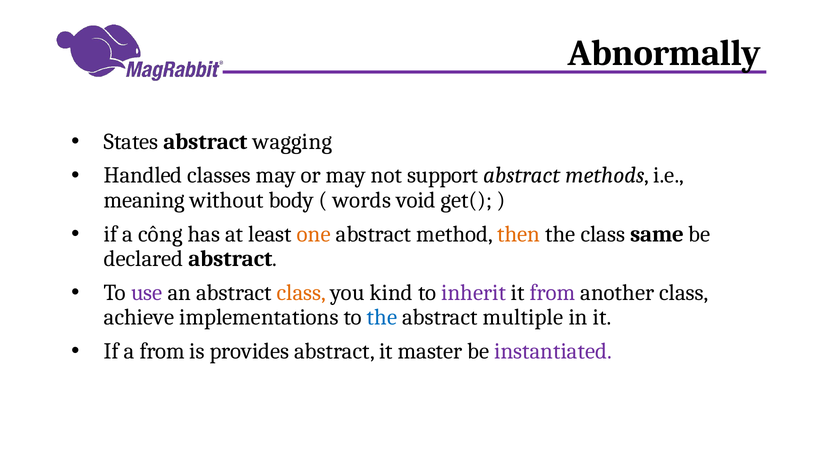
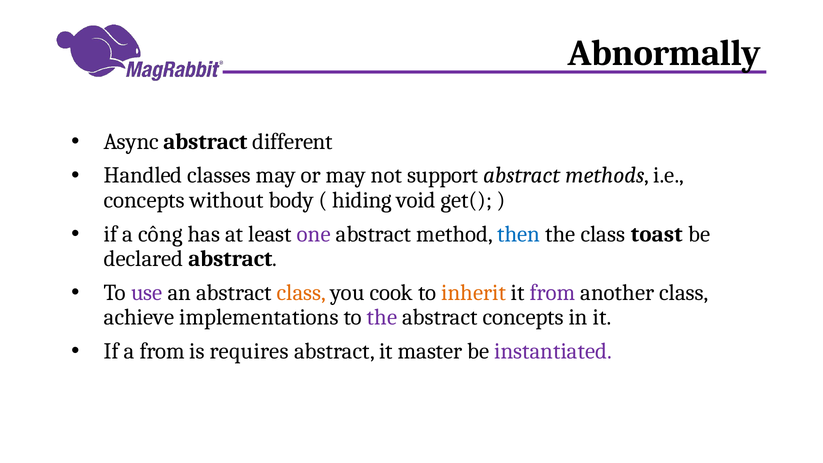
States: States -> Async (131, 142)
wagging: wagging -> different (293, 142)
meaning: meaning -> concepts (144, 200)
words: words -> hiding (362, 200)
one colour: orange -> purple (314, 234)
then colour: orange -> blue (519, 234)
same: same -> toast (657, 234)
kind: kind -> cook (391, 292)
inherit colour: purple -> orange (474, 292)
the colour: blue -> purple (382, 317)
abstract multiple: multiple -> concepts (523, 317)
provides: provides -> requires (249, 351)
